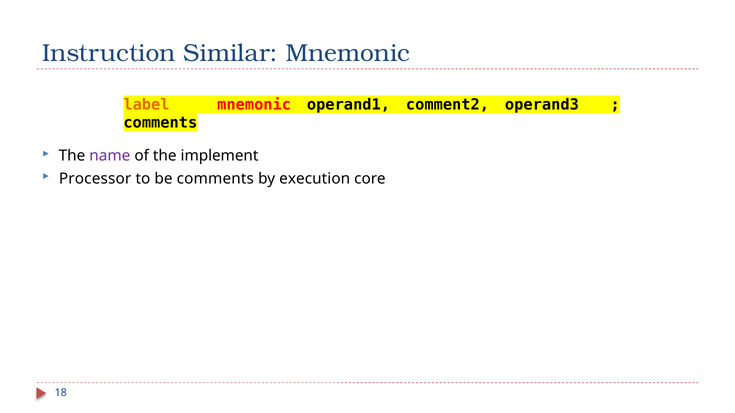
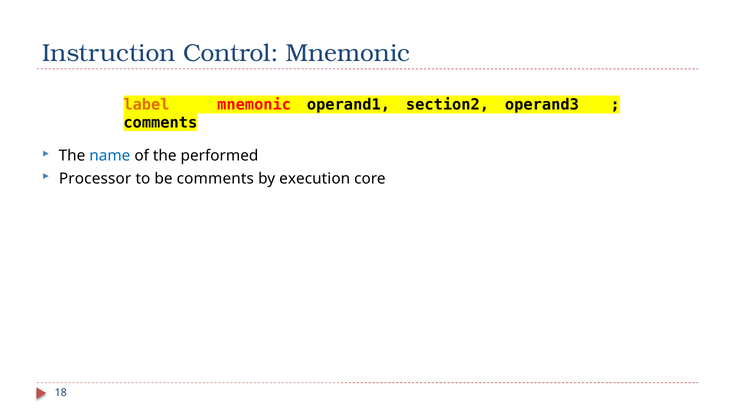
Similar: Similar -> Control (231, 53)
comment2: comment2 -> section2 (447, 105)
name colour: purple -> blue (110, 156)
implement: implement -> performed (219, 156)
